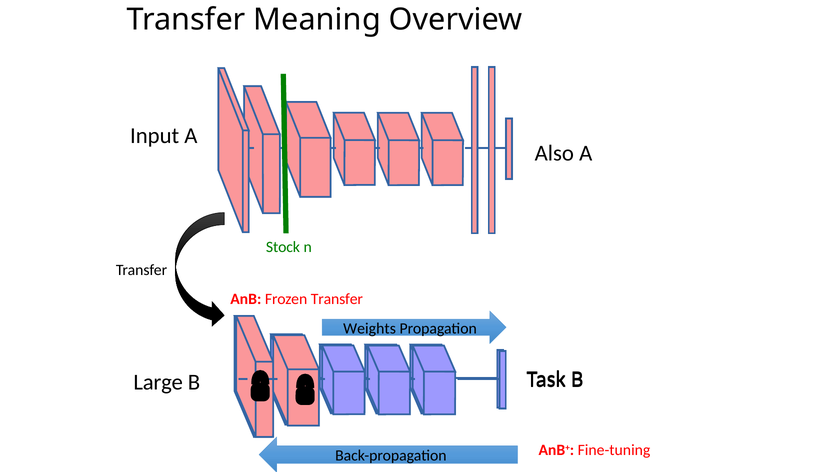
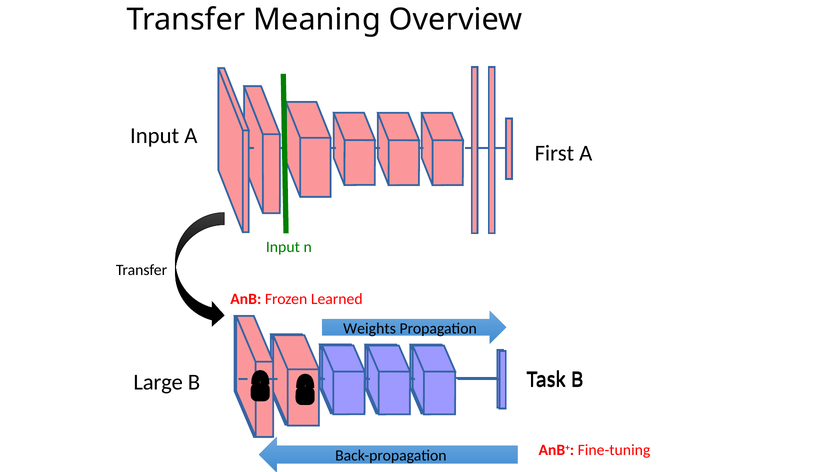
Also: Also -> First (554, 153)
Stock: Stock -> Input (283, 247)
Frozen Transfer: Transfer -> Learned (337, 299)
